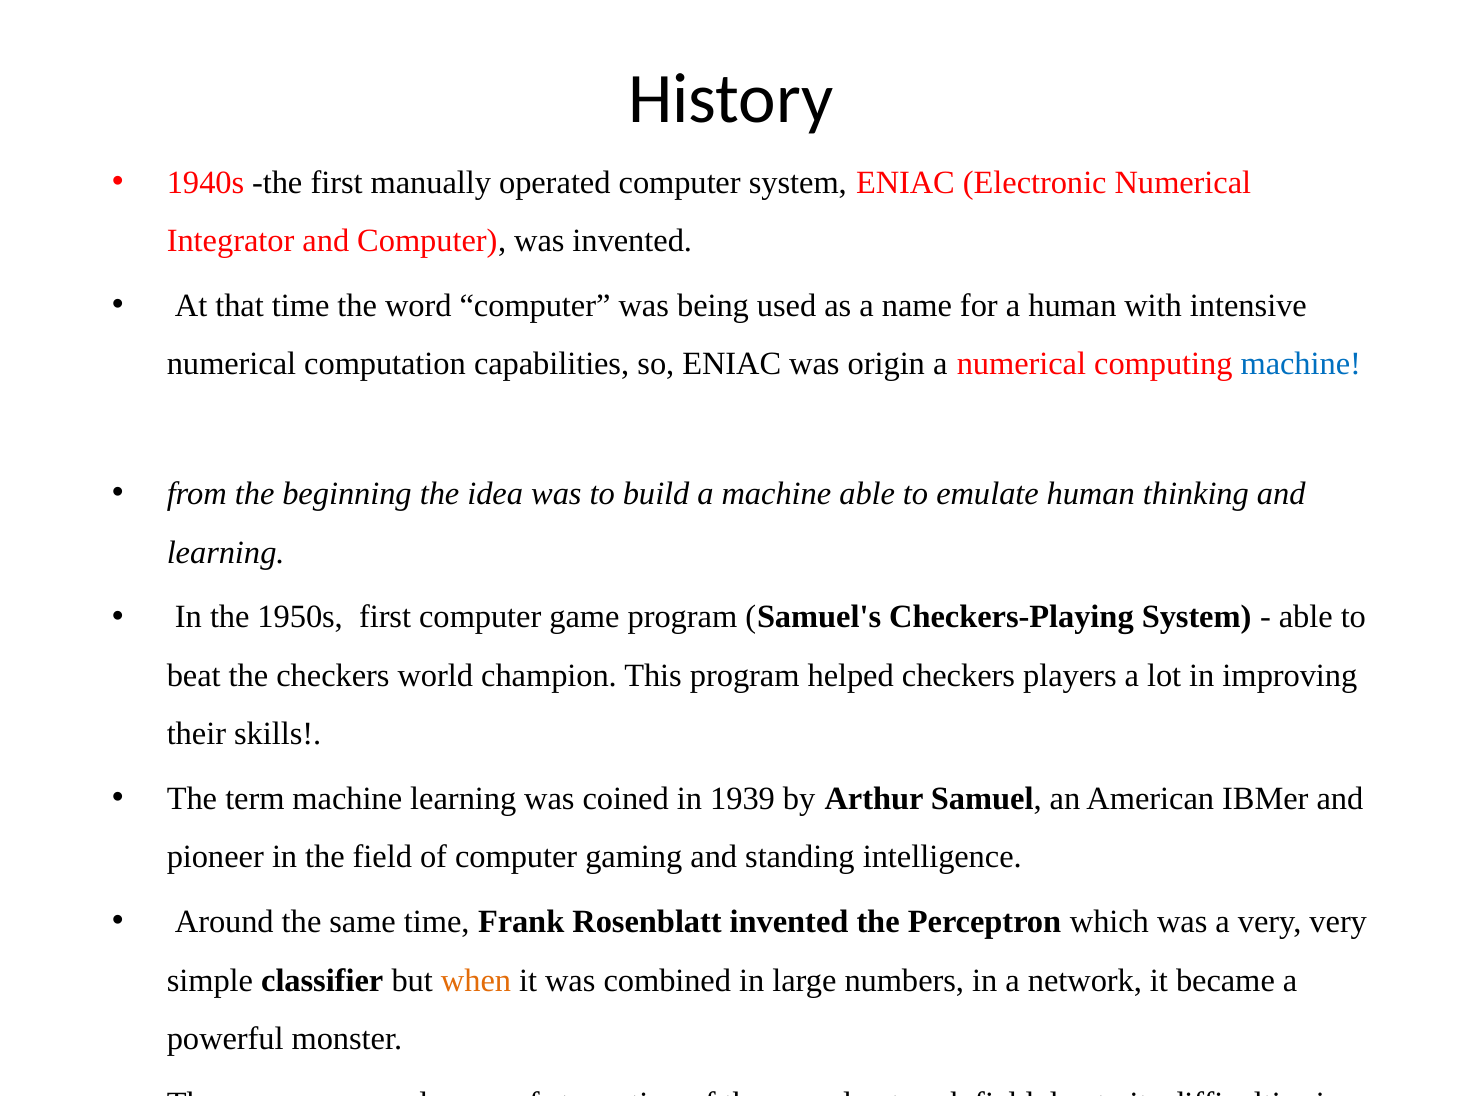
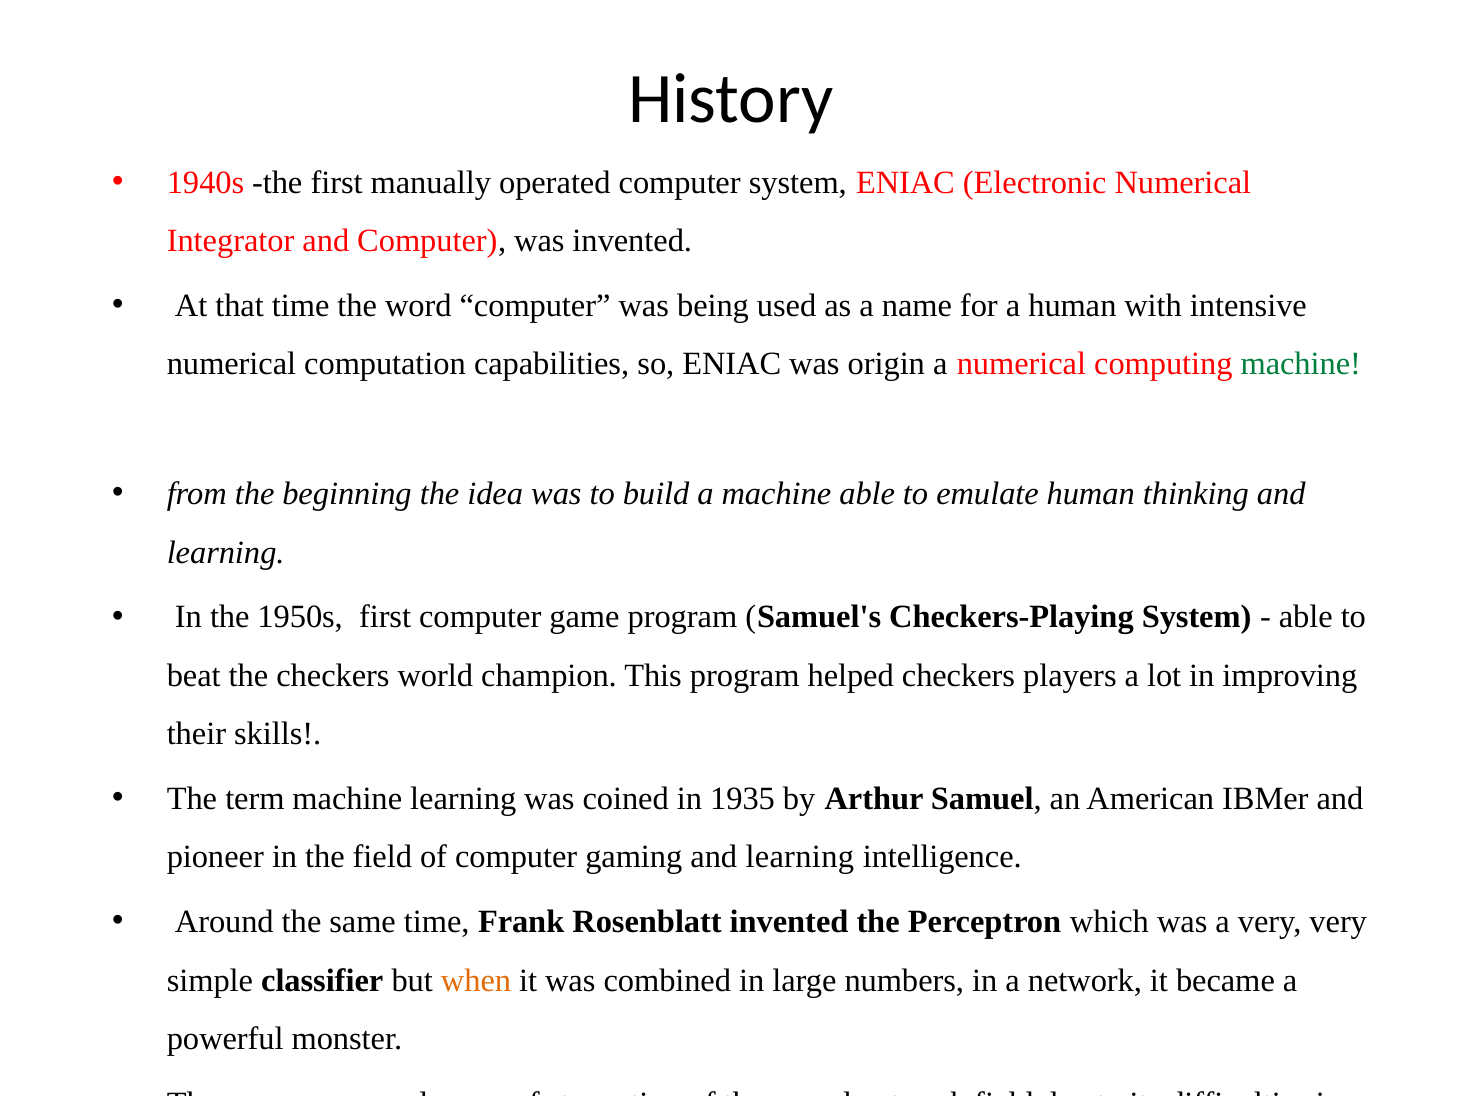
machine colour: blue -> green (1301, 364)
1939: 1939 -> 1935 (743, 799)
gaming and standing: standing -> learning (800, 858)
